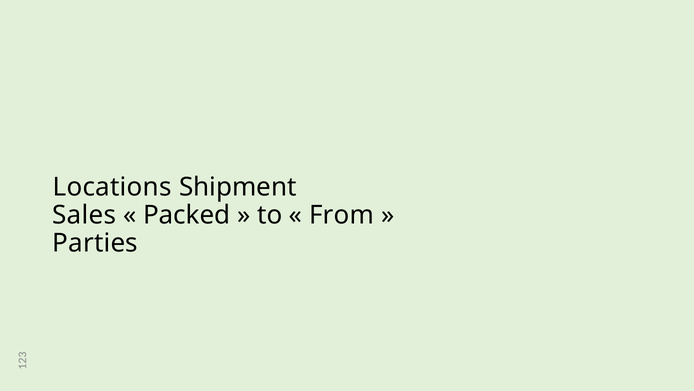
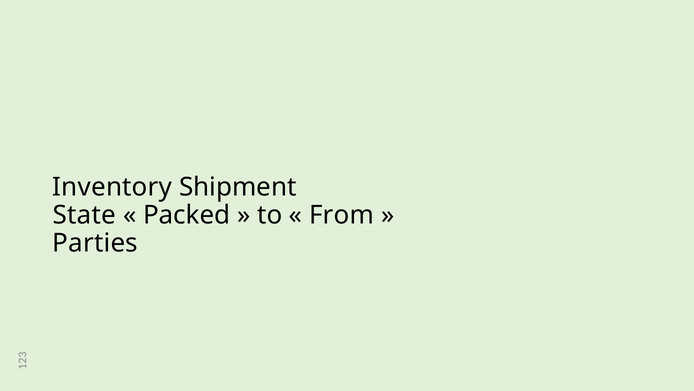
Locations: Locations -> Inventory (112, 187)
Sales: Sales -> State (84, 215)
